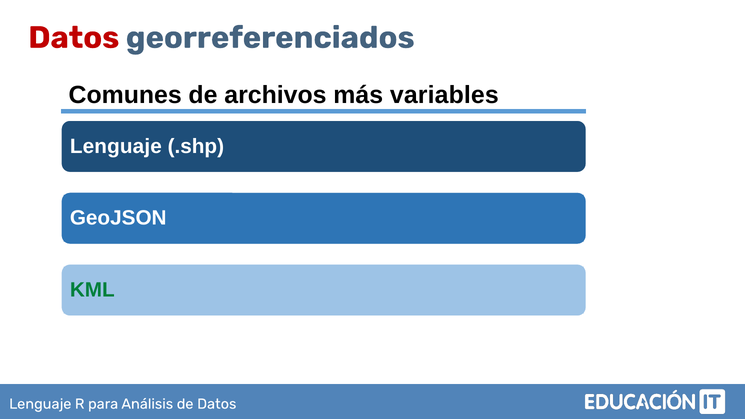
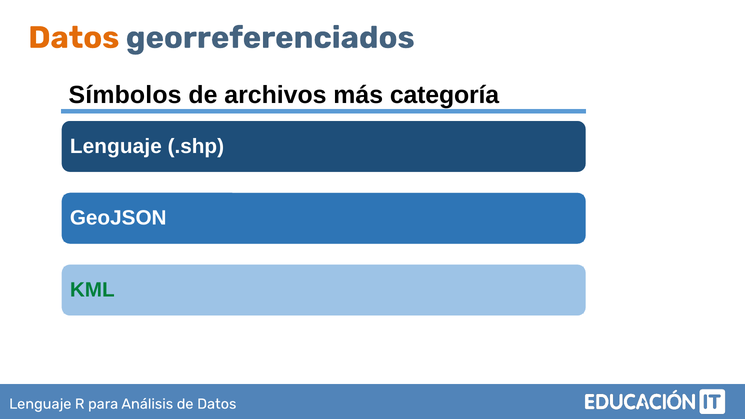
Datos colour: red -> orange (74, 38)
Comunes: Comunes -> Símbolos (125, 95)
variables: variables -> categoría (444, 95)
